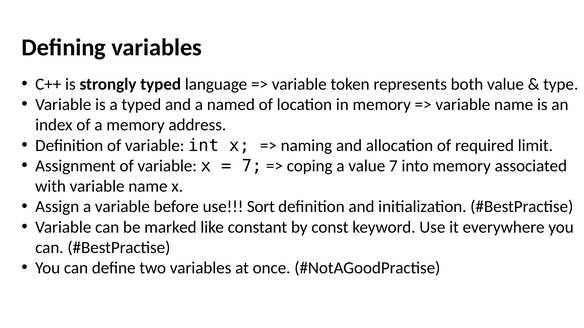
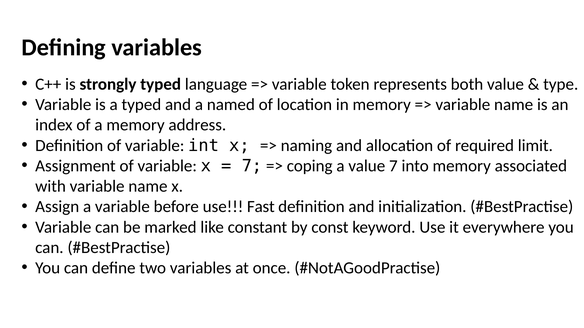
Sort: Sort -> Fast (261, 207)
